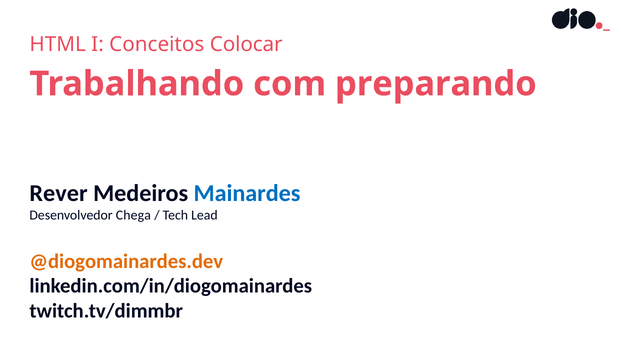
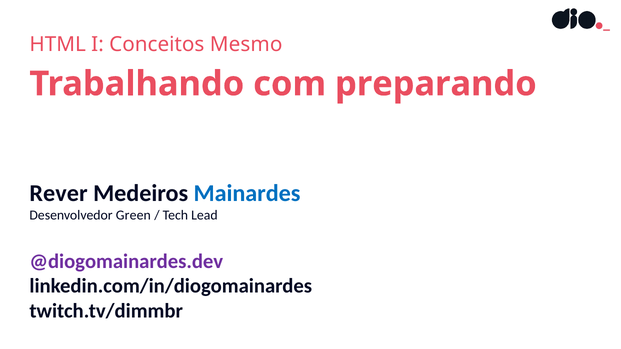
Colocar: Colocar -> Mesmo (246, 44)
Chega: Chega -> Green (133, 215)
@diogomainardes.dev colour: orange -> purple (126, 261)
